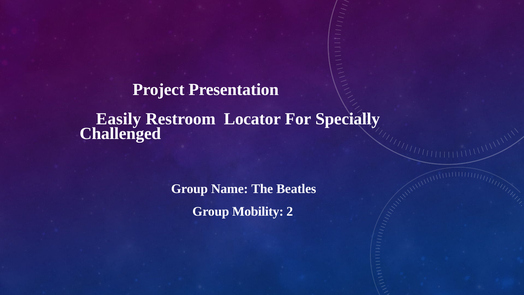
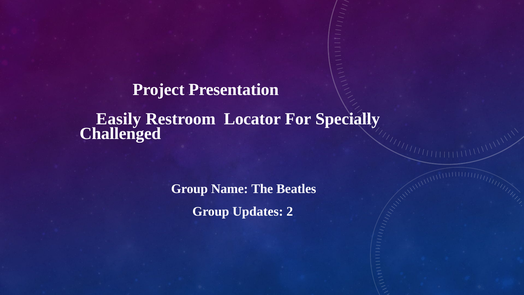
Mobility: Mobility -> Updates (258, 211)
